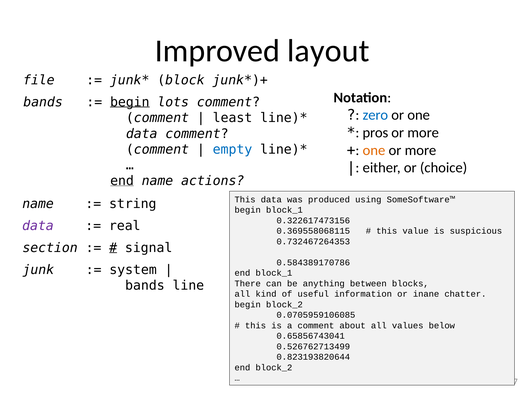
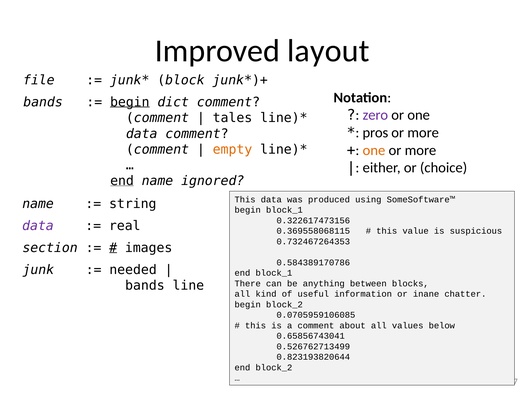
lots: lots -> dict (173, 102)
zero colour: blue -> purple (375, 115)
least: least -> tales (232, 118)
empty colour: blue -> orange (232, 149)
actions: actions -> ignored (213, 181)
signal: signal -> images (149, 248)
system: system -> needed (133, 270)
